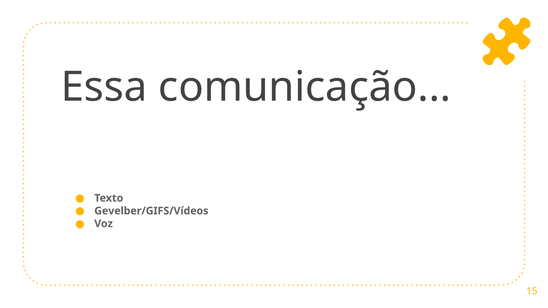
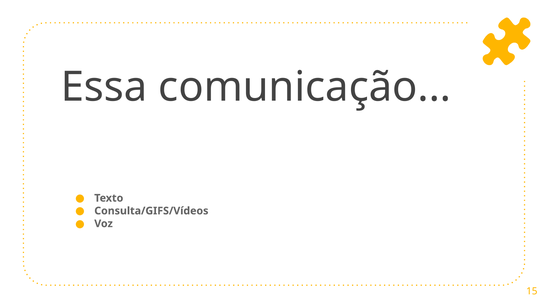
Gevelber/GIFS/Vídeos: Gevelber/GIFS/Vídeos -> Consulta/GIFS/Vídeos (151, 211)
